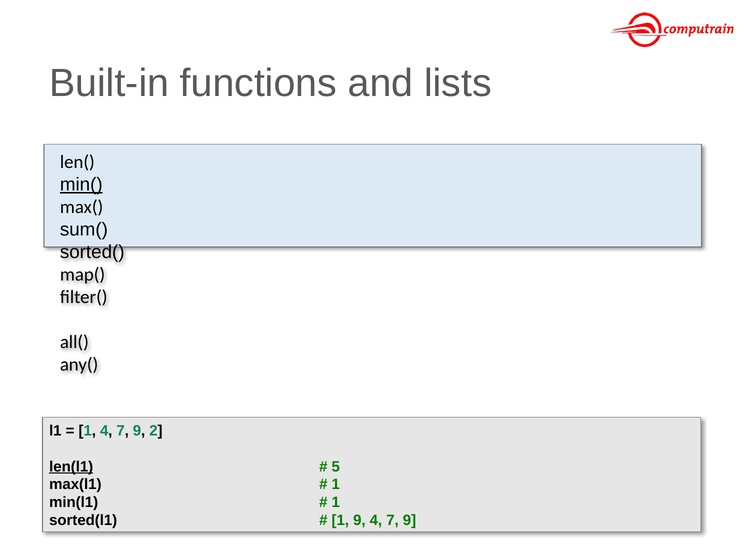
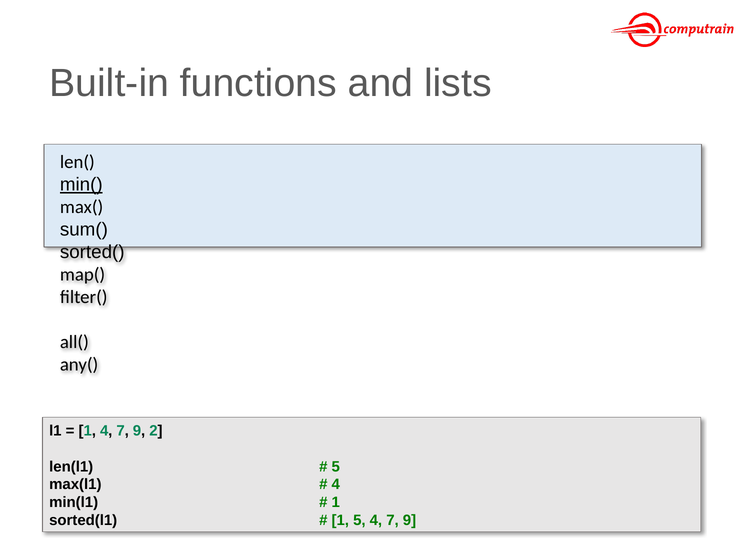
len(l1 underline: present -> none (71, 467)
1: 1 -> 4 (336, 484)
1 9: 9 -> 5 (359, 520)
